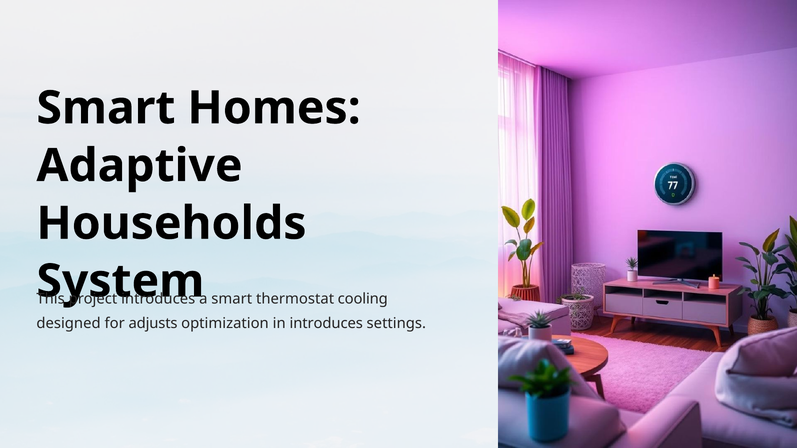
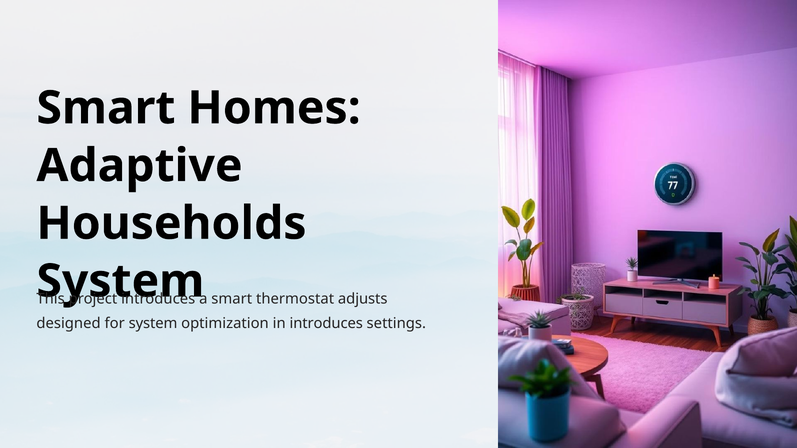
cooling: cooling -> adjusts (363, 299)
for adjusts: adjusts -> system (153, 323)
